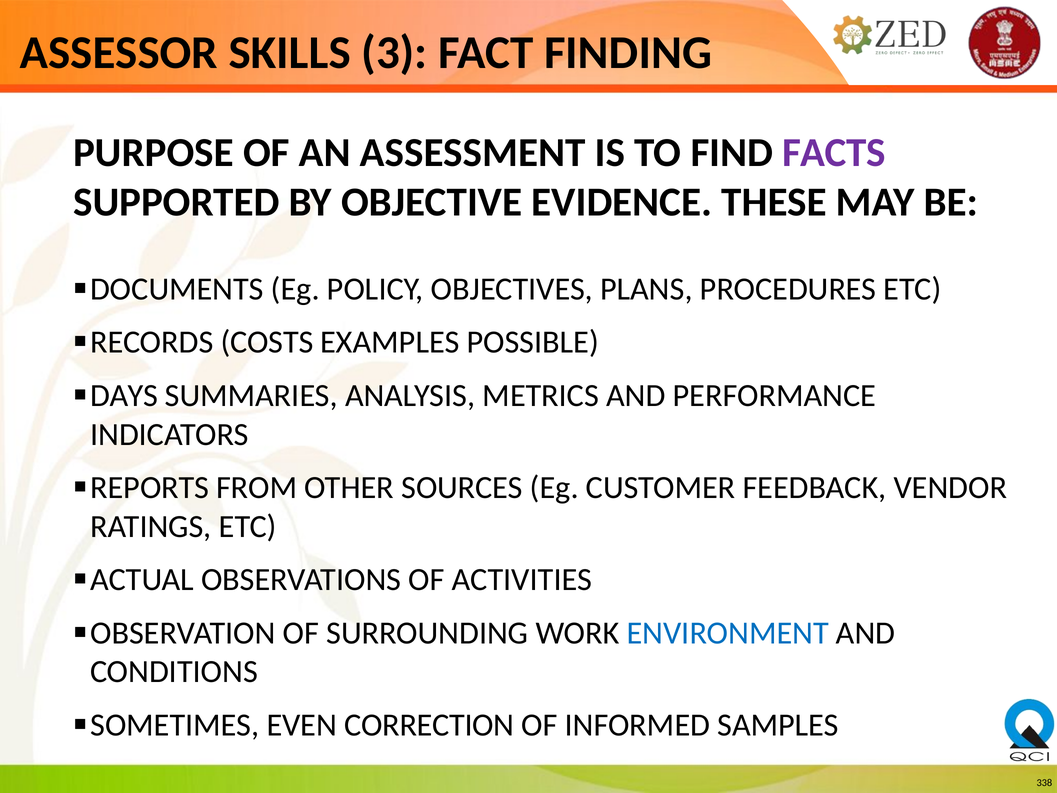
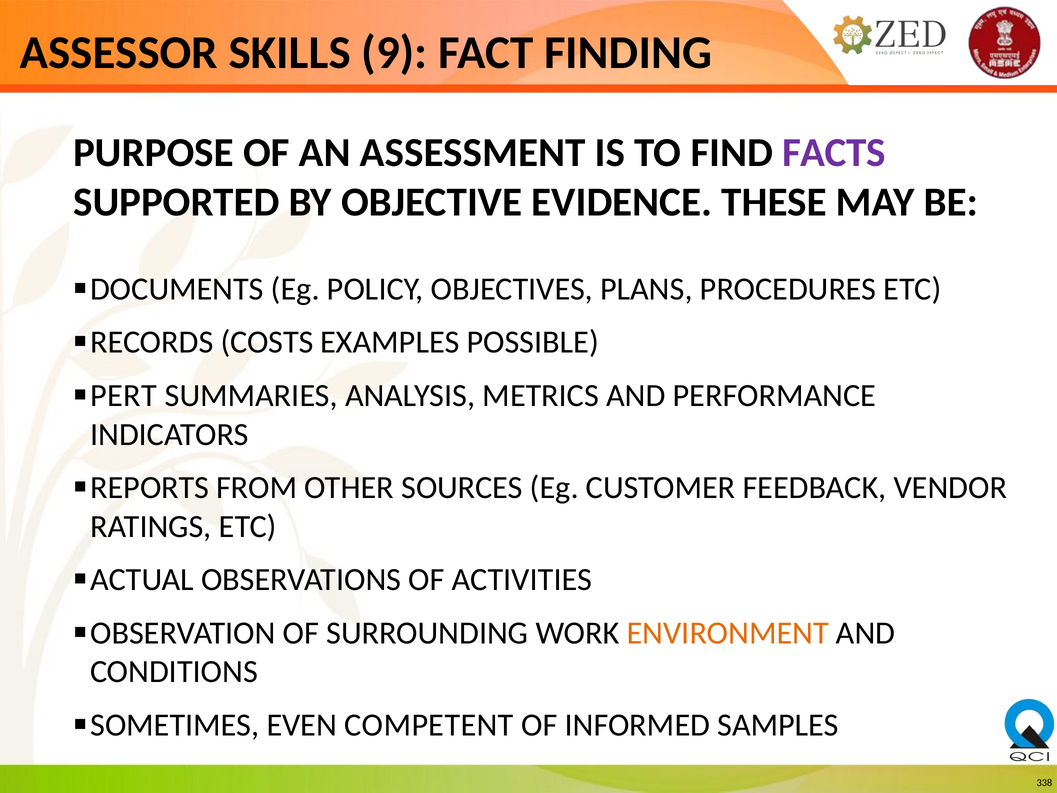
3: 3 -> 9 (394, 52)
DAYS: DAYS -> PERT (124, 395)
ENVIRONMENT colour: blue -> orange (728, 633)
CORRECTION: CORRECTION -> COMPETENT (429, 725)
